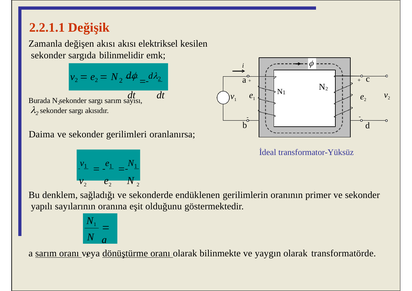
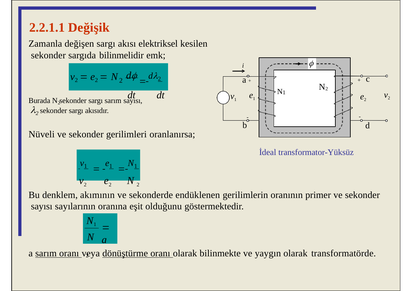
değişen akısı: akısı -> sargı (106, 44)
Daima: Daima -> Nüveli (42, 135)
sağladığı: sağladığı -> akımının (97, 195)
yapılı: yapılı -> sayısı (42, 207)
